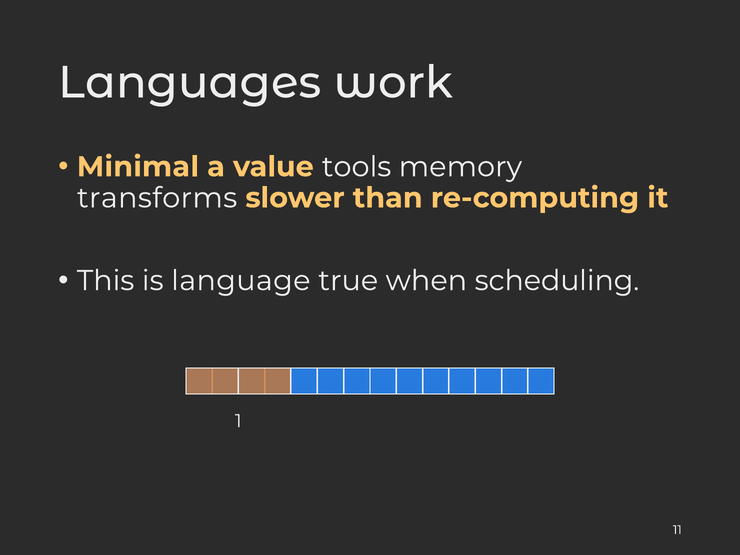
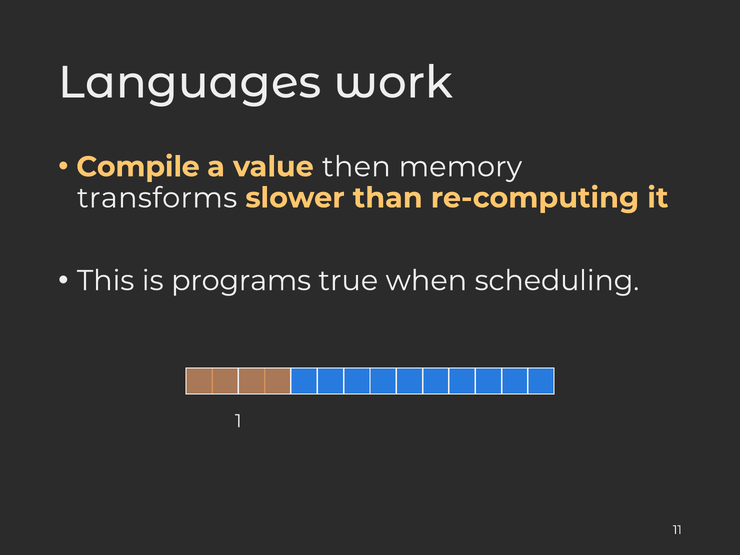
Minimal: Minimal -> Compile (138, 167)
tools: tools -> then (356, 167)
language: language -> programs (241, 281)
